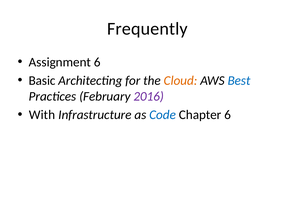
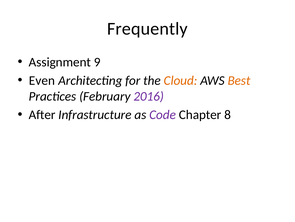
Assignment 6: 6 -> 9 (97, 62)
Basic: Basic -> Even (42, 80)
Best colour: blue -> orange (239, 80)
With: With -> After (42, 114)
Code colour: blue -> purple (163, 114)
Chapter 6: 6 -> 8 (228, 114)
